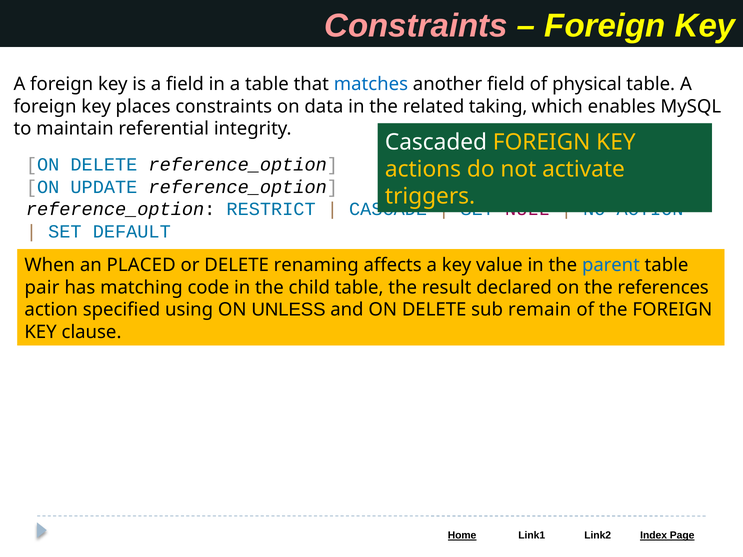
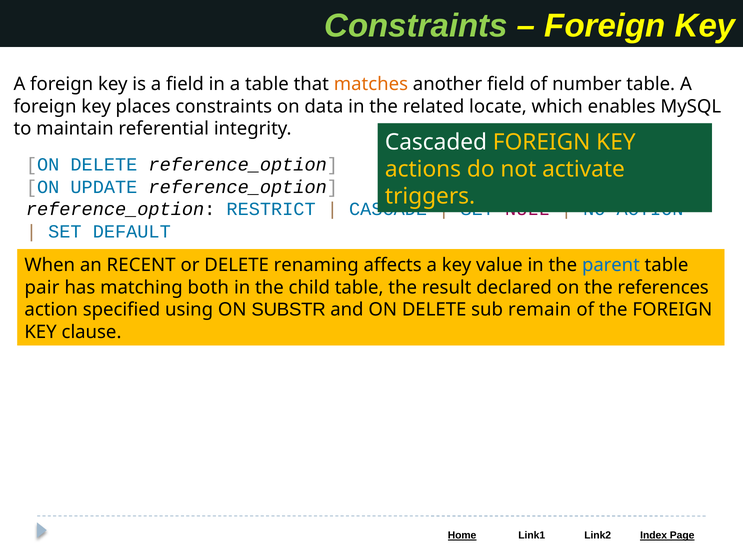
Constraints colour: pink -> light green (416, 26)
matches colour: blue -> orange (371, 84)
physical: physical -> number (587, 84)
taking: taking -> locate (498, 106)
PLACED: PLACED -> RECENT (141, 265)
code: code -> both (208, 288)
UNLESS: UNLESS -> SUBSTR (289, 310)
